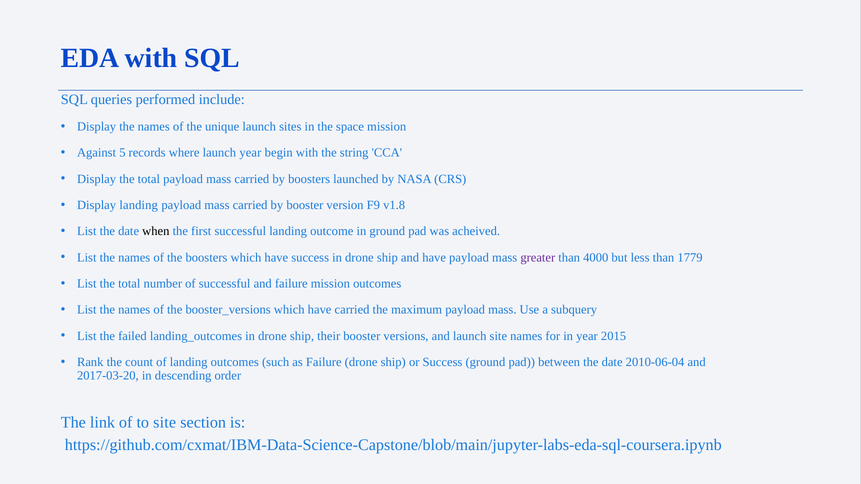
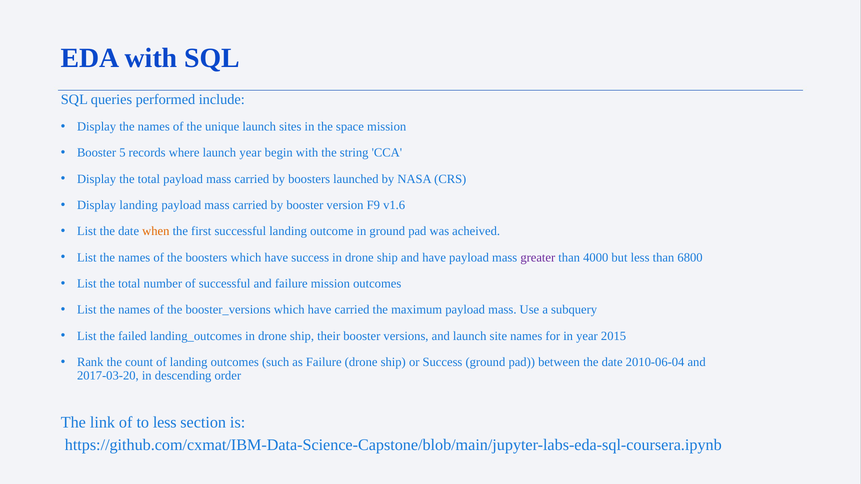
Against: Against -> Booster (97, 153)
v1.8: v1.8 -> v1.6 (394, 205)
when colour: black -> orange (156, 231)
1779: 1779 -> 6800 (690, 258)
to site: site -> less (165, 423)
